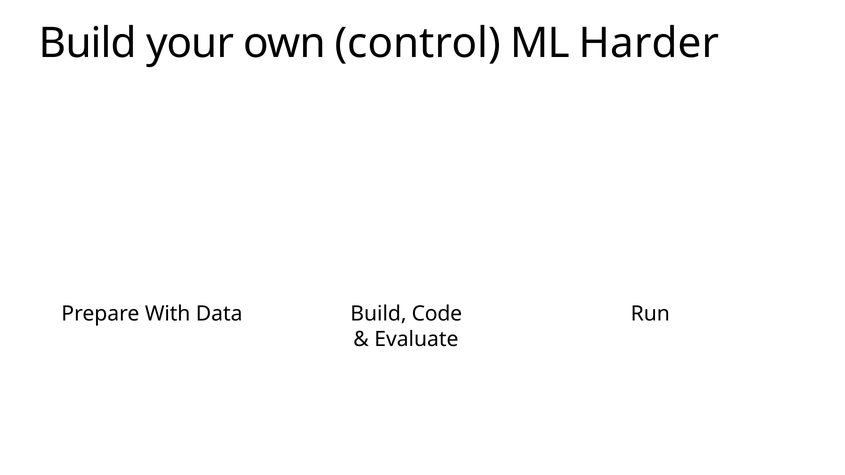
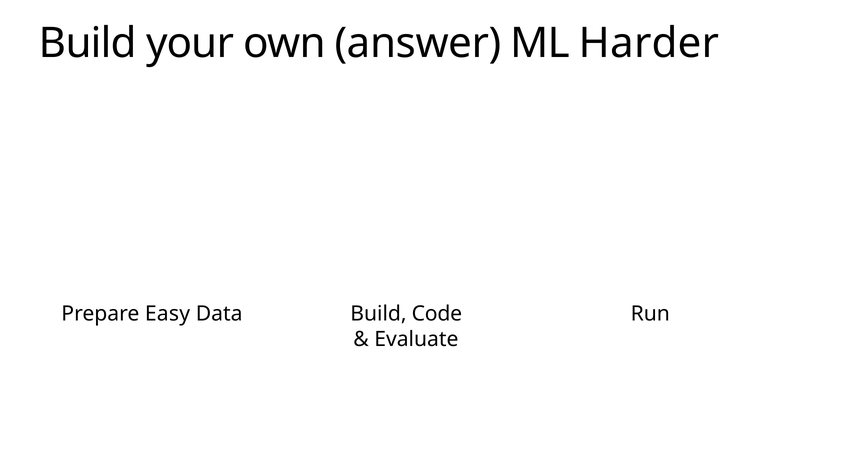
own control: control -> answer (418, 43)
Prepare With: With -> Easy (167, 314)
